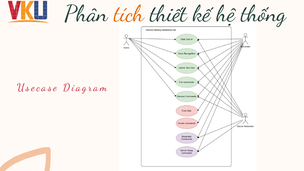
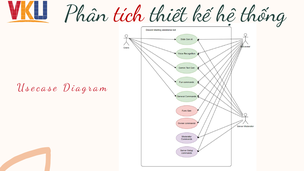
tích colour: orange -> red (129, 13)
